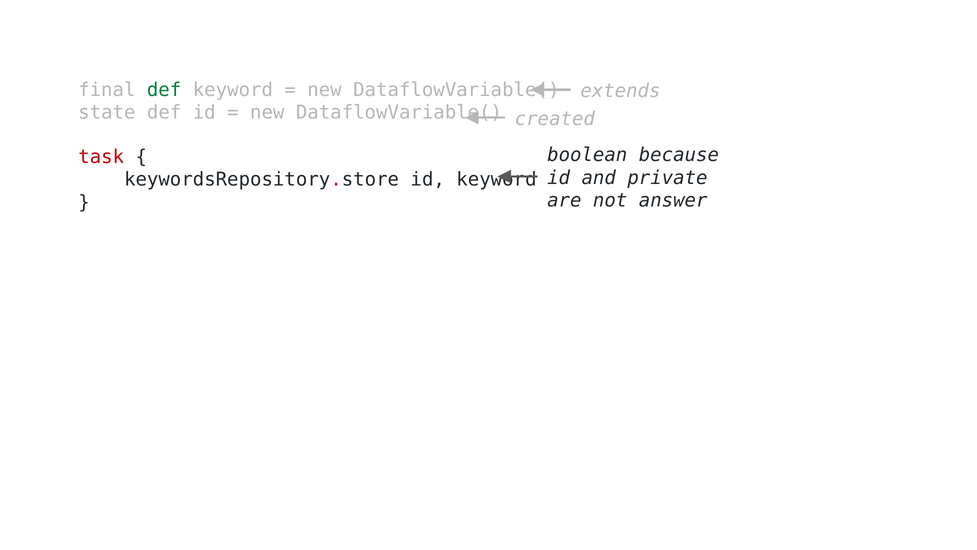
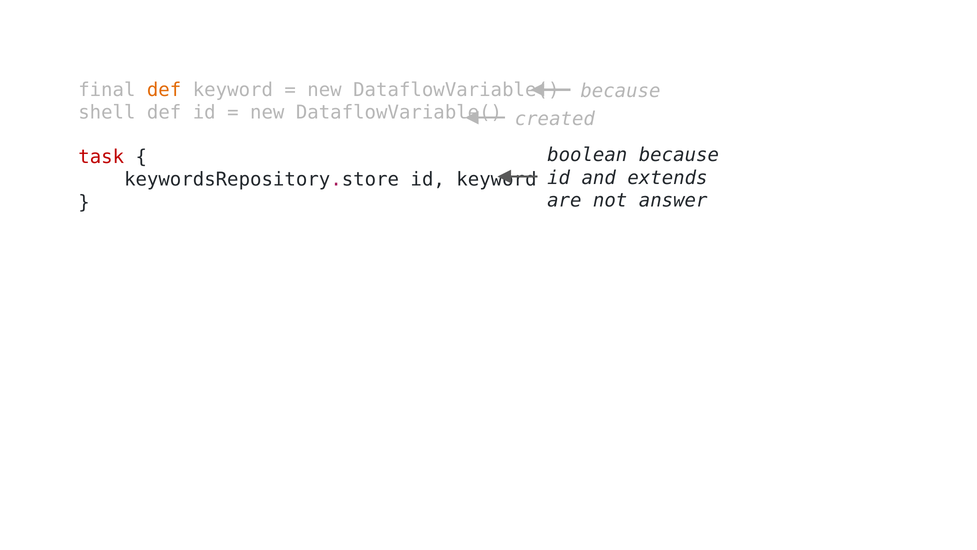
def colour: green -> orange (164, 90)
extends: extends -> because (620, 91)
state: state -> shell (107, 112)
private: private -> extends (667, 178)
